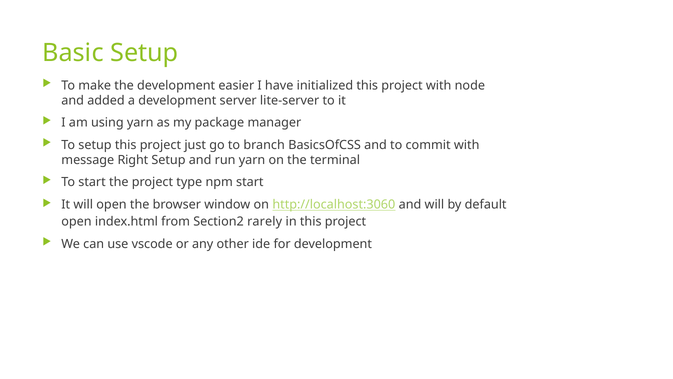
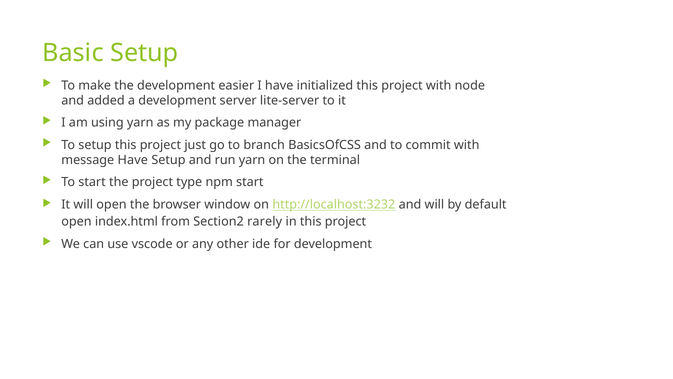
message Right: Right -> Have (133, 160)
http://localhost:3060: http://localhost:3060 -> http://localhost:3232 (334, 204)
